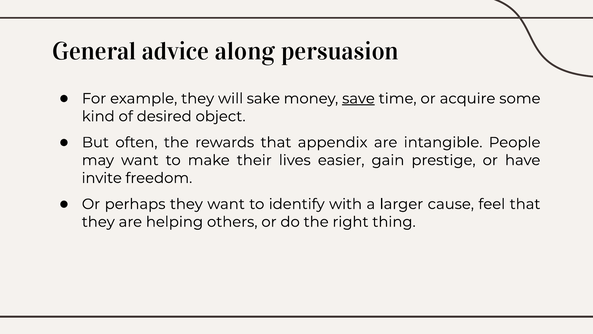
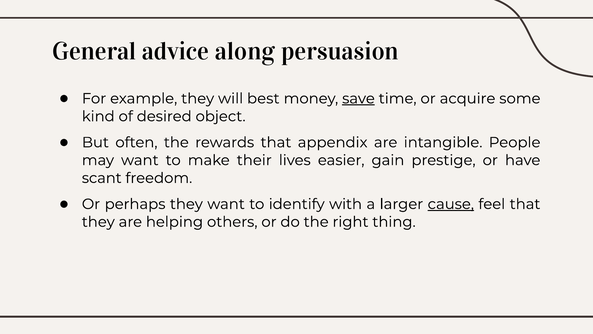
sake: sake -> best (263, 98)
invite: invite -> scant (102, 178)
cause underline: none -> present (451, 204)
